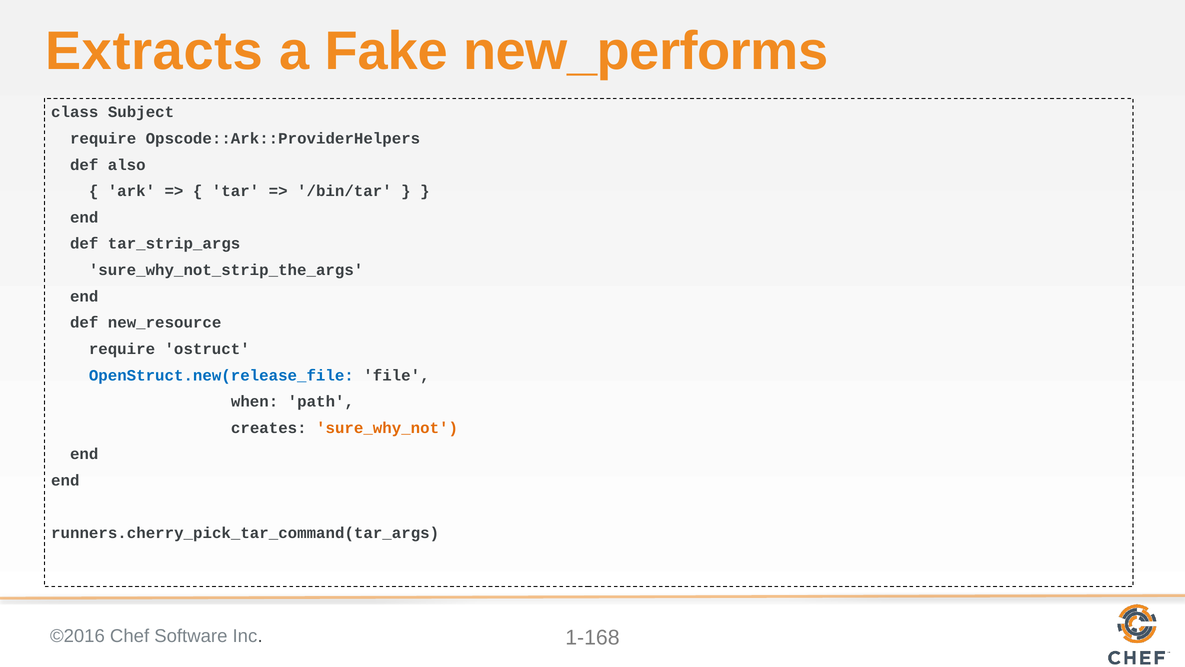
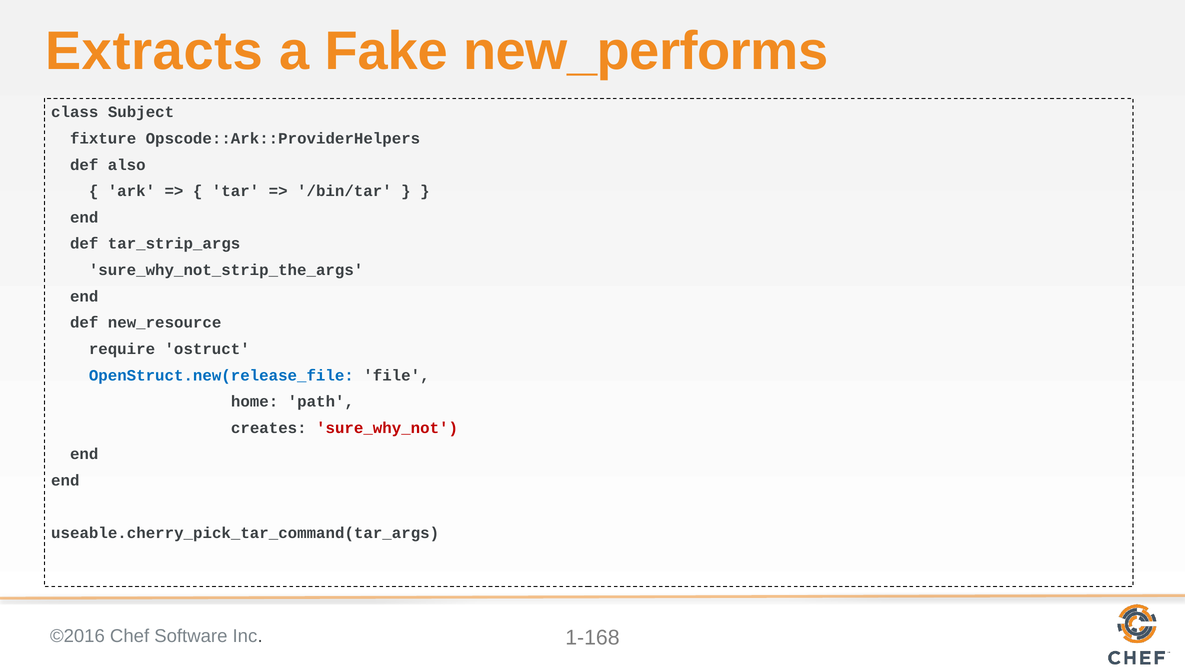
require: require -> fixture (103, 138)
when: when -> home (255, 401)
sure_why_not colour: orange -> red (387, 428)
runners.cherry_pick_tar_command(tar_args: runners.cherry_pick_tar_command(tar_args -> useable.cherry_pick_tar_command(tar_args (245, 533)
